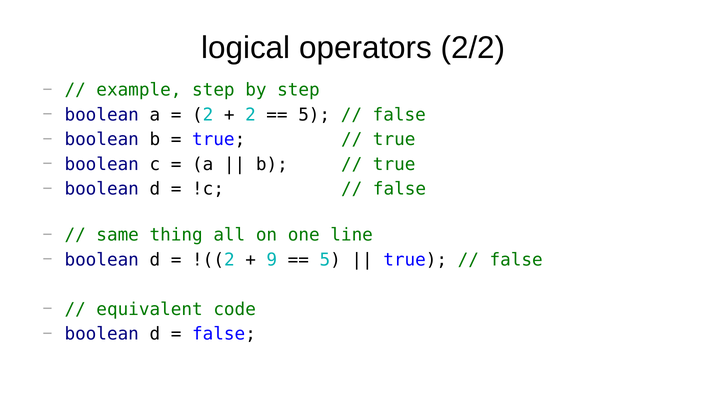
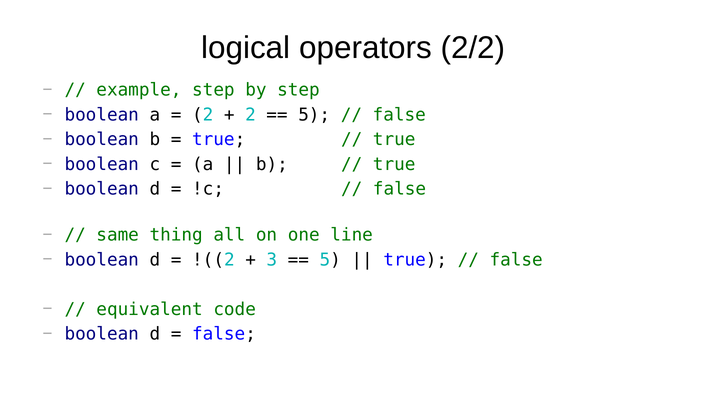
9: 9 -> 3 (272, 260)
